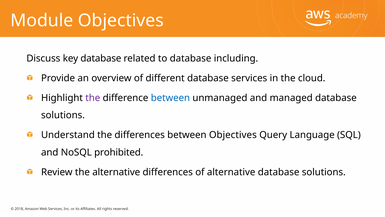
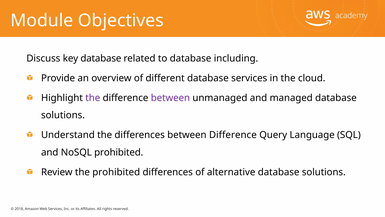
between colour: blue -> purple (170, 98)
between Objectives: Objectives -> Difference (233, 135)
the alternative: alternative -> prohibited (116, 172)
